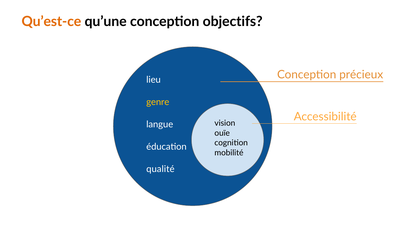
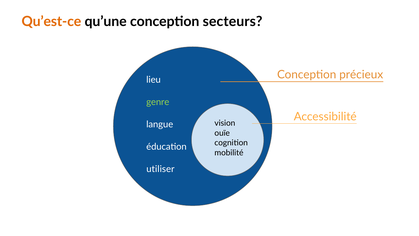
objectifs: objectifs -> secteurs (233, 21)
genre colour: yellow -> light green (158, 102)
qualité: qualité -> utiliser (160, 169)
